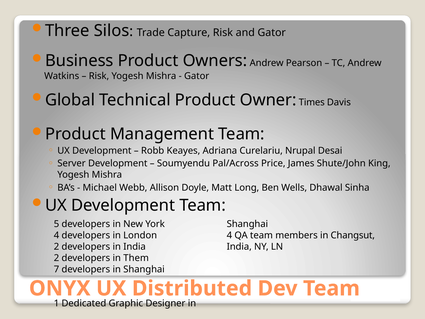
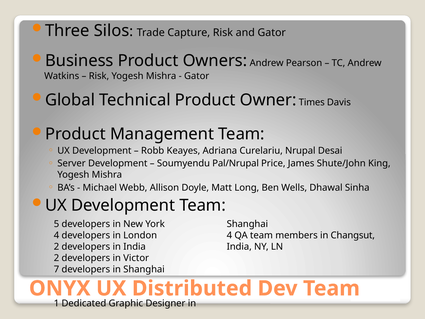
Pal/Across: Pal/Across -> Pal/Nrupal (236, 163)
Them: Them -> Victor (136, 258)
